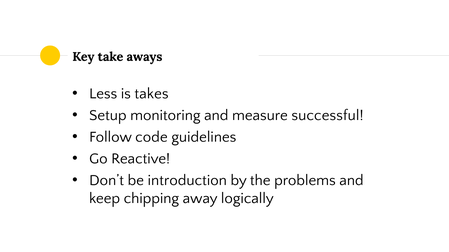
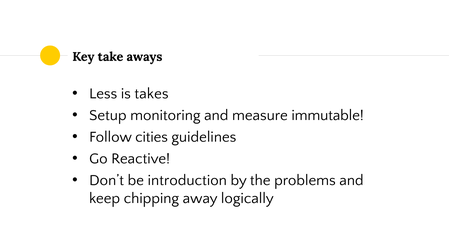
successful: successful -> immutable (328, 116)
code: code -> cities (152, 137)
